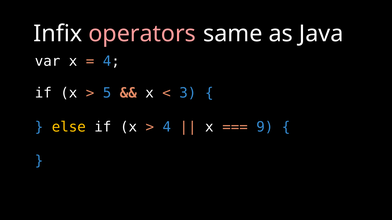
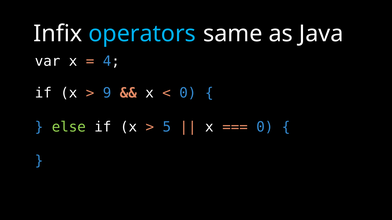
operators colour: pink -> light blue (142, 34)
5: 5 -> 9 (107, 93)
3: 3 -> 0 (188, 93)
else colour: yellow -> light green (69, 127)
4: 4 -> 5 (167, 127)
9: 9 -> 0 (265, 127)
